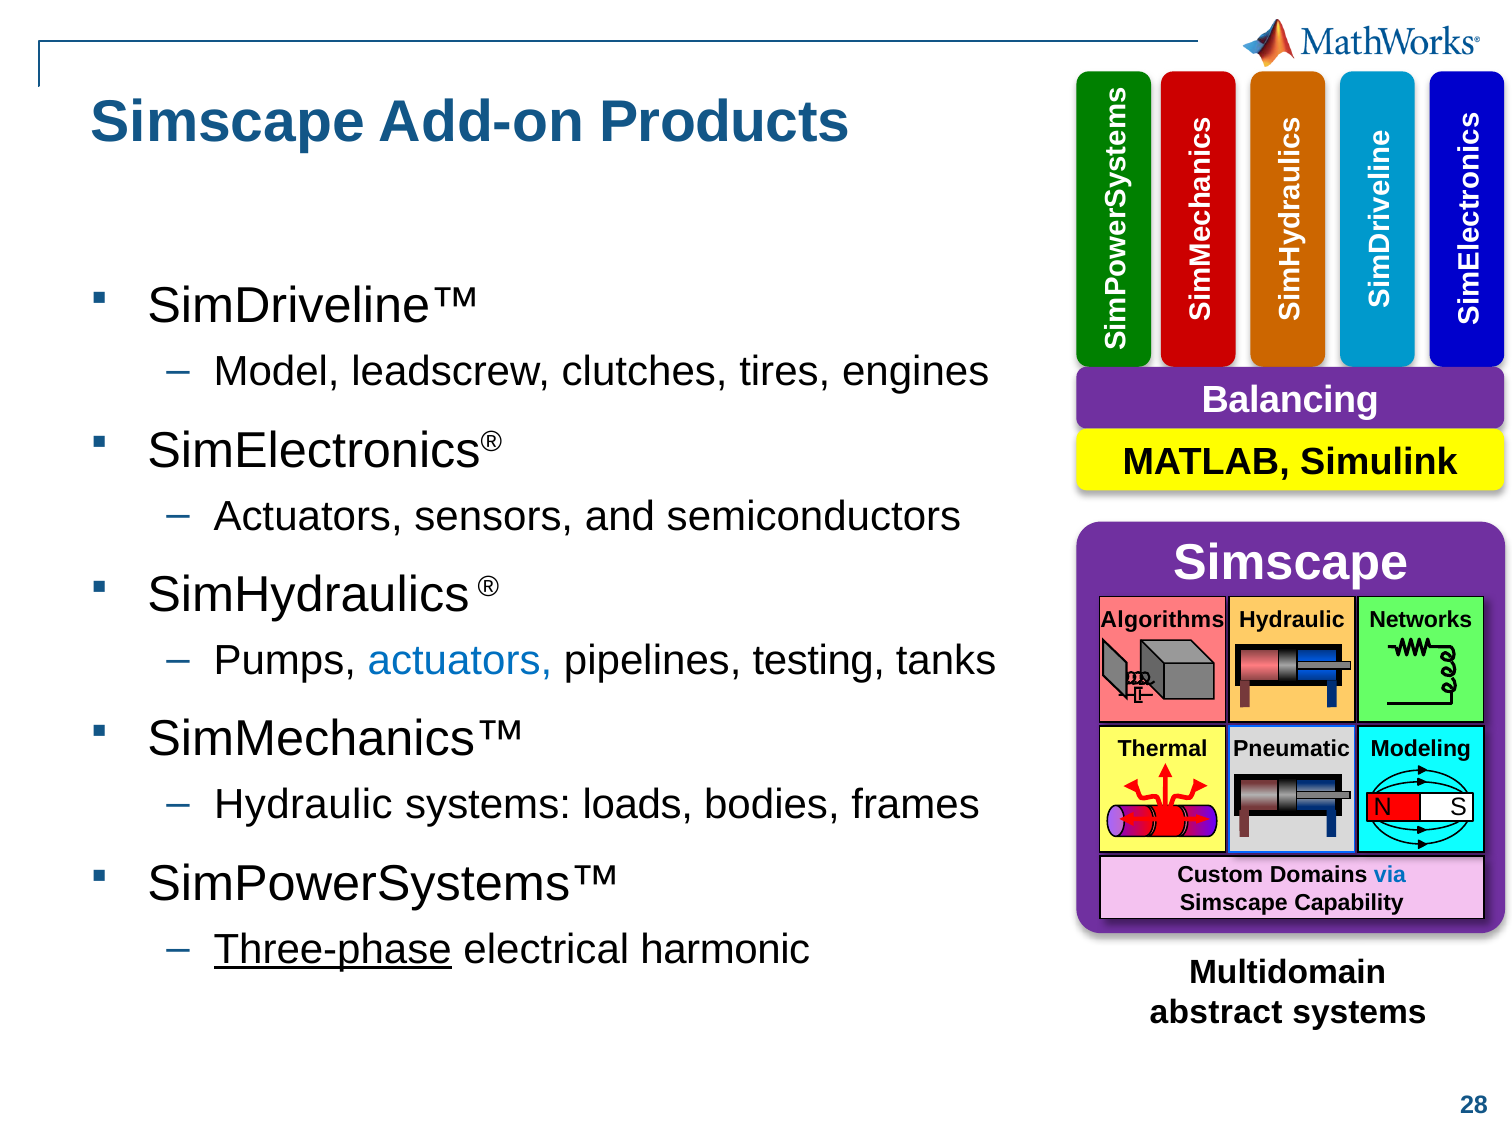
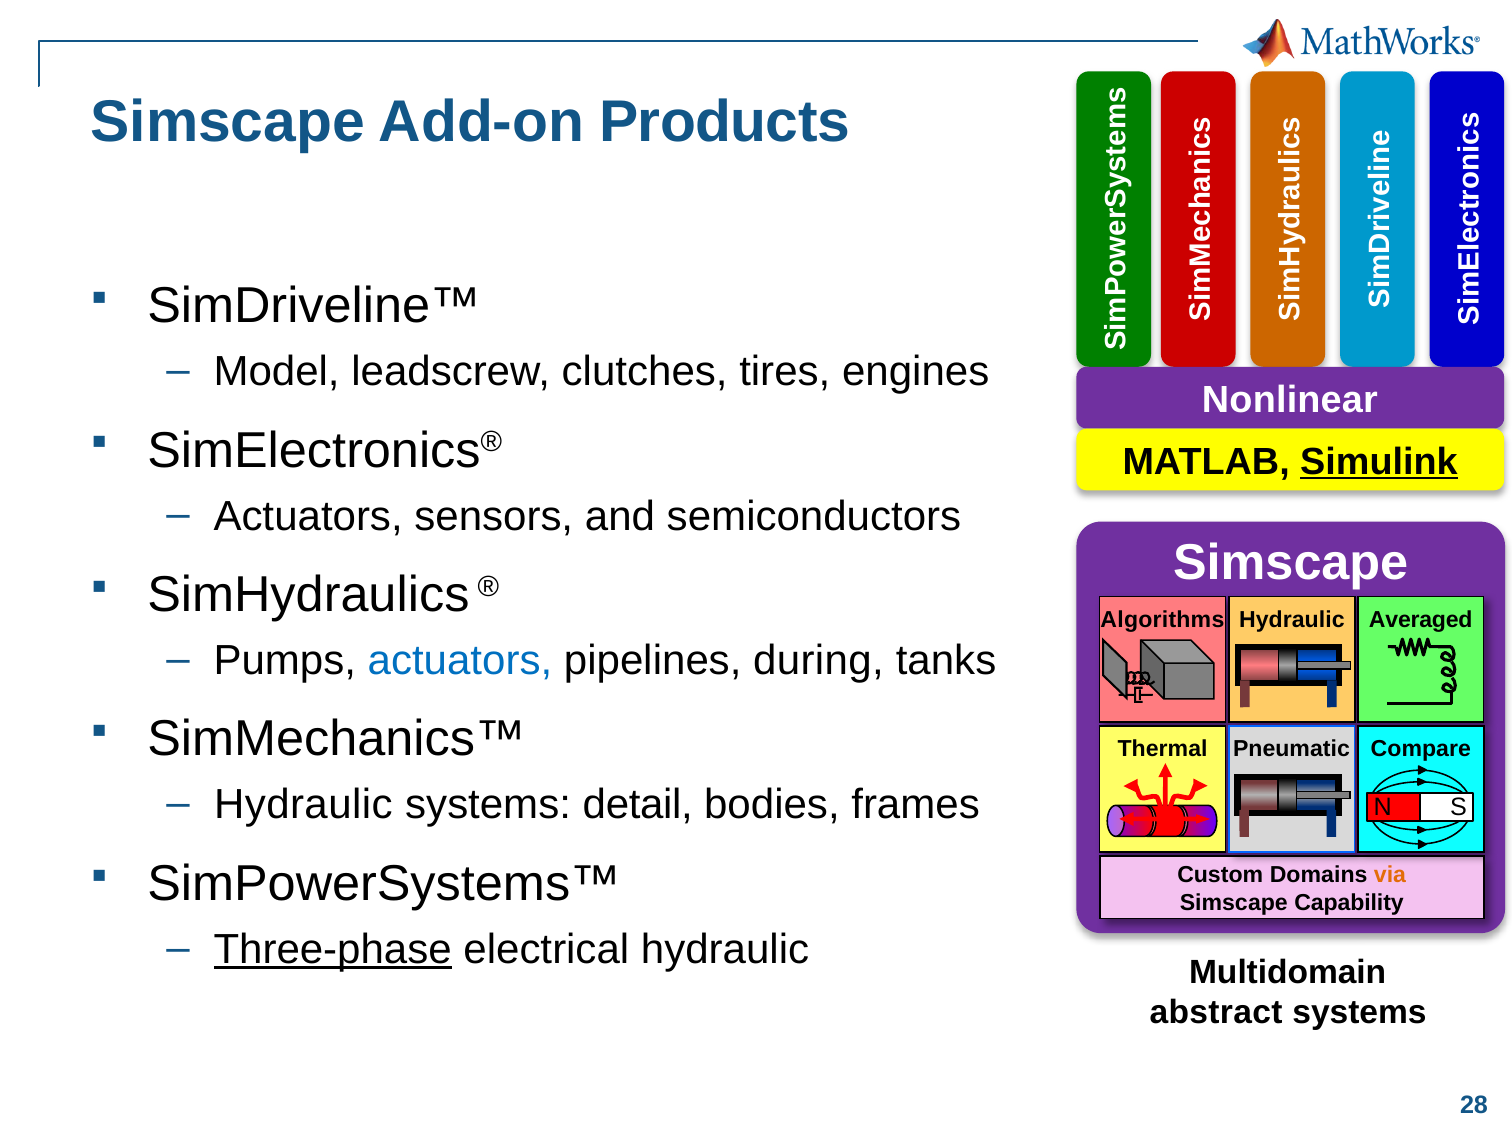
Balancing: Balancing -> Nonlinear (1290, 400)
Simulink underline: none -> present (1379, 462)
Networks: Networks -> Averaged (1421, 619)
testing: testing -> during (818, 661)
Modeling: Modeling -> Compare (1421, 749)
loads: loads -> detail (638, 805)
via colour: blue -> orange (1390, 875)
electrical harmonic: harmonic -> hydraulic (725, 950)
